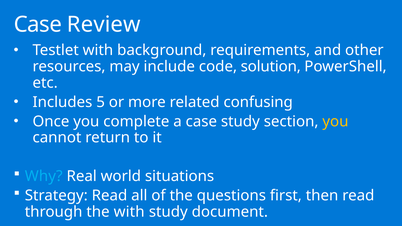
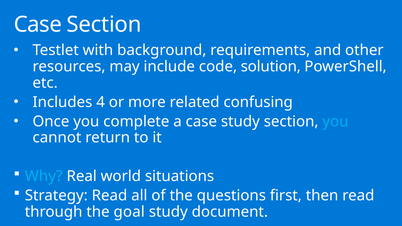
Case Review: Review -> Section (104, 24)
5: 5 -> 4 (101, 102)
you colour: yellow -> light blue (335, 121)
the with: with -> goal (129, 212)
